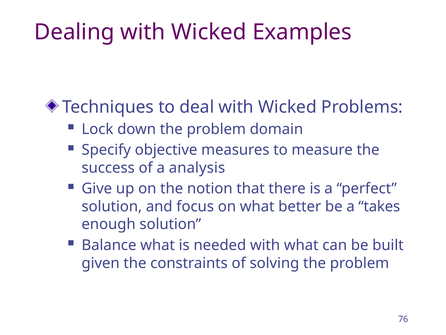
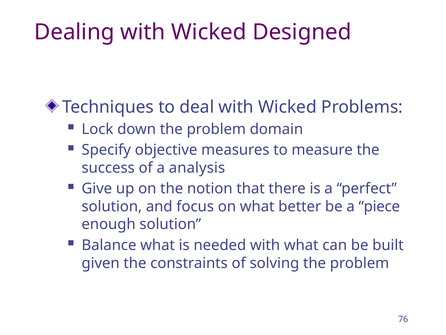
Examples: Examples -> Designed (302, 32)
takes: takes -> piece (379, 206)
